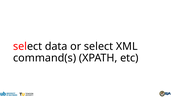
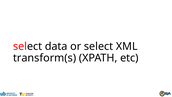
command(s: command(s -> transform(s (45, 58)
